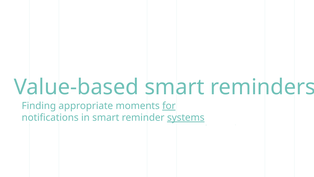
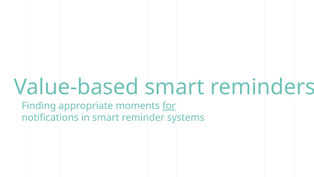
systems underline: present -> none (186, 117)
